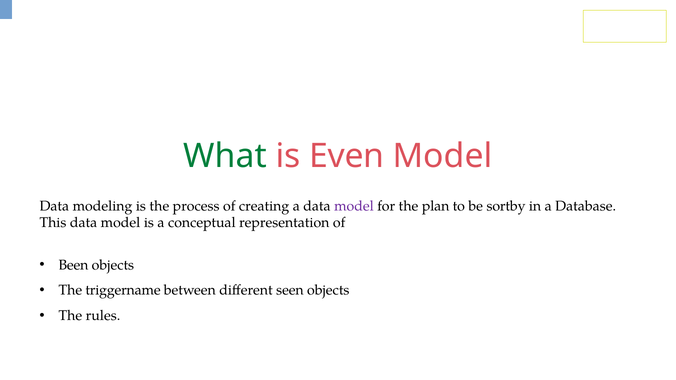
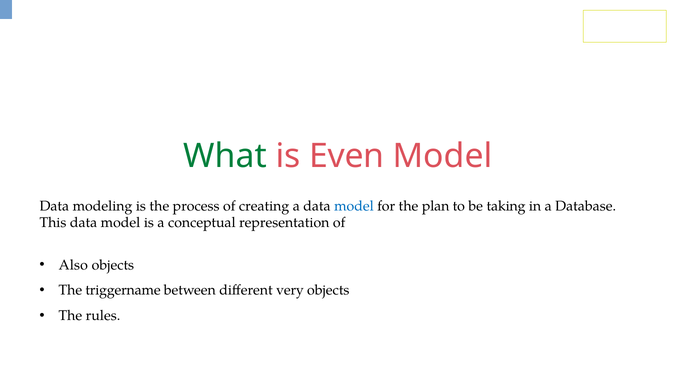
model colour: purple -> blue (354, 206)
sortby: sortby -> taking (506, 206)
Been: Been -> Also (73, 265)
seen: seen -> very (290, 291)
